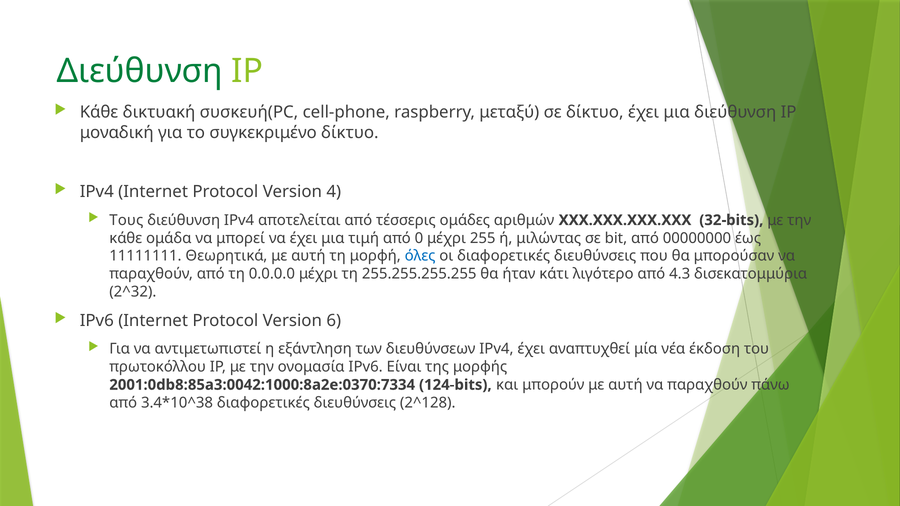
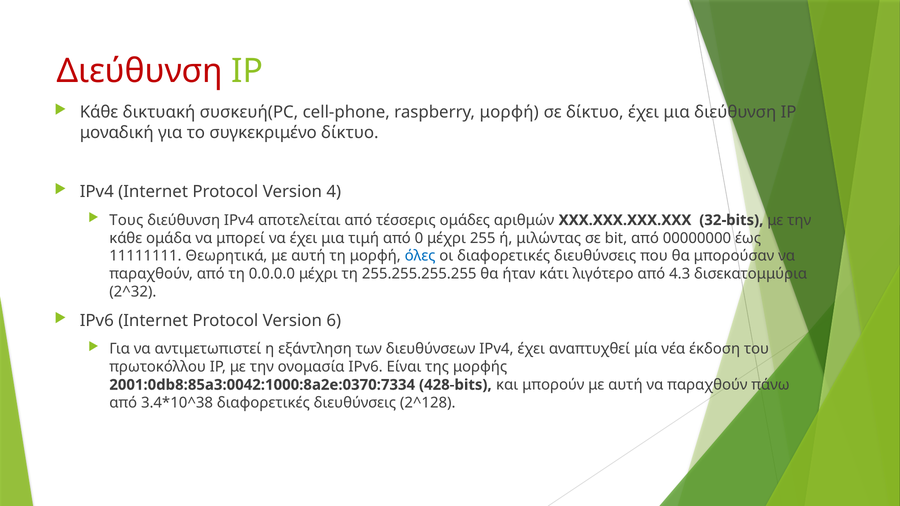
Διεύθυνση colour: green -> red (140, 71)
raspberry μεταξύ: μεταξύ -> μορφή (509, 112)
124-bits: 124-bits -> 428-bits (455, 385)
